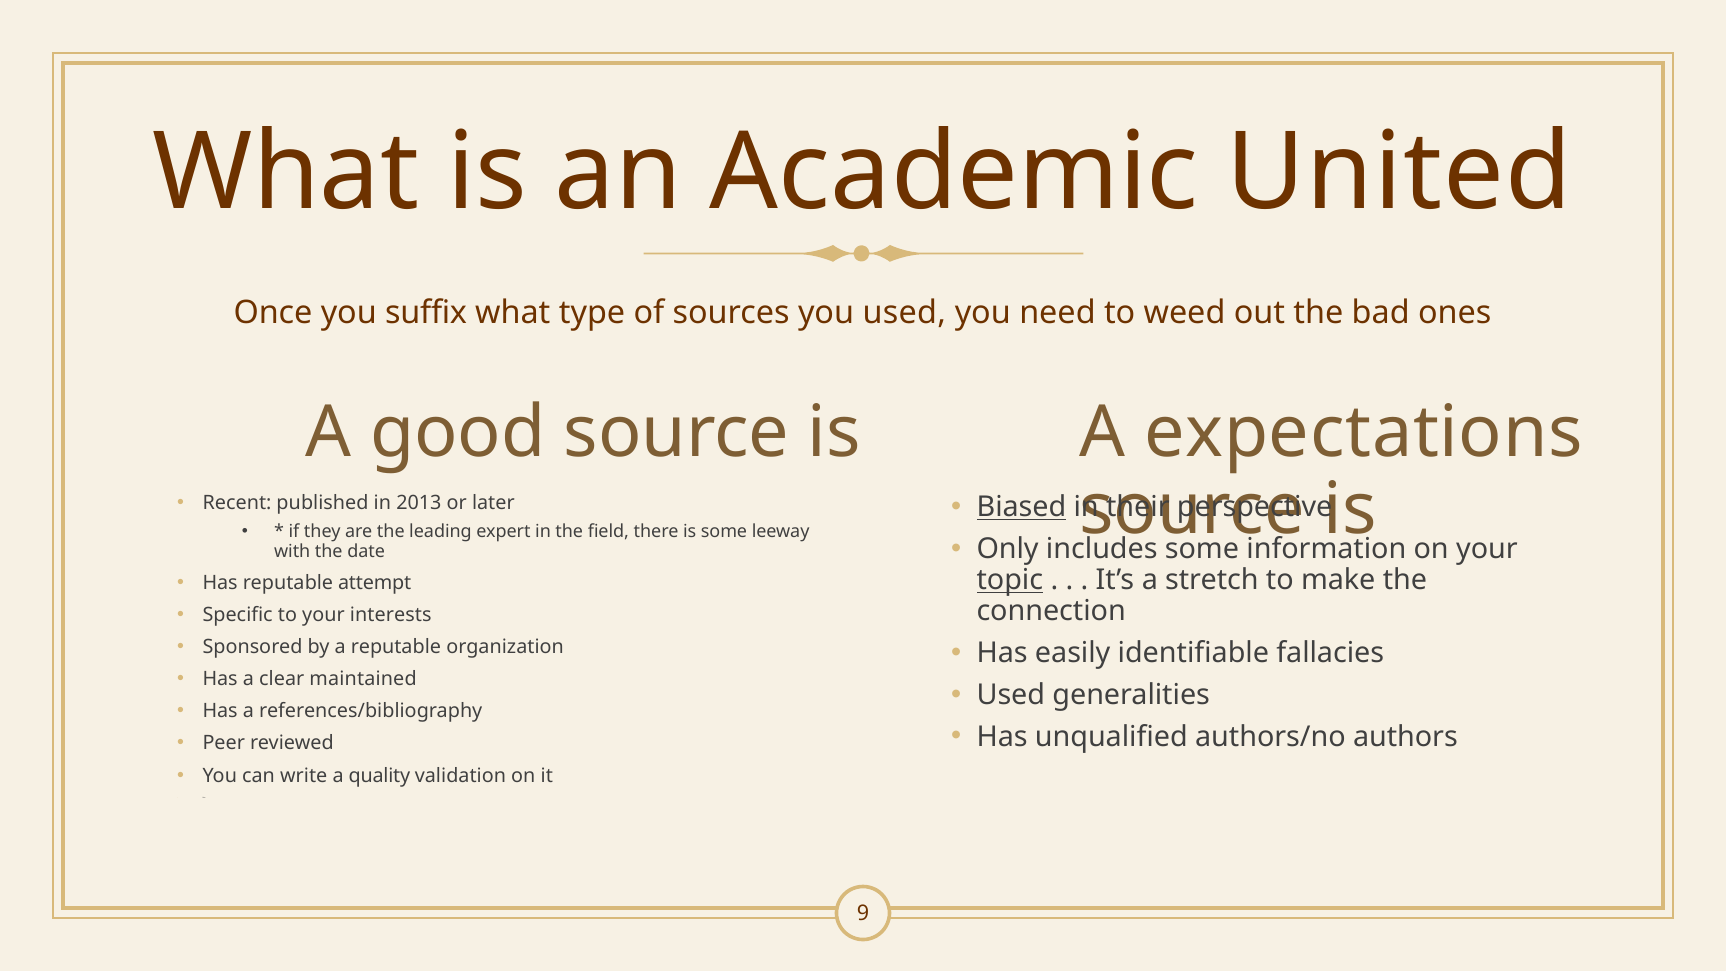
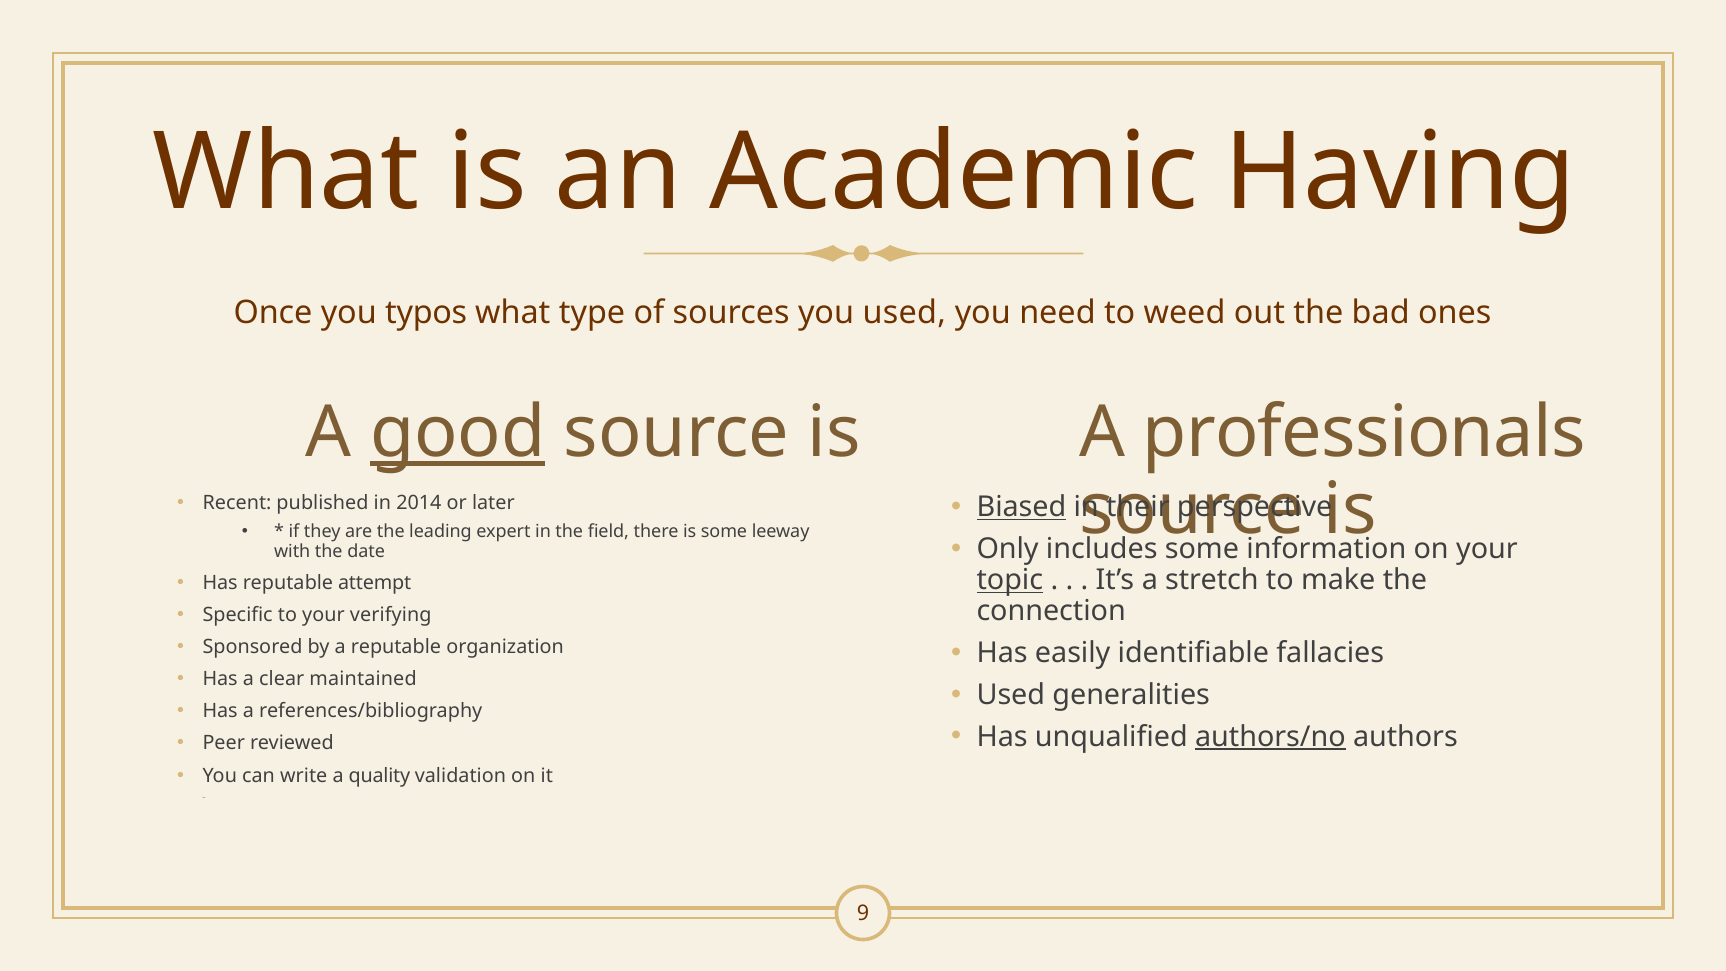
United: United -> Having (1400, 173)
suffix: suffix -> typos (426, 313)
good underline: none -> present (458, 432)
expectations: expectations -> professionals (1364, 432)
2013: 2013 -> 2014 (419, 502)
interests: interests -> verifying (391, 615)
authors/no underline: none -> present (1270, 737)
